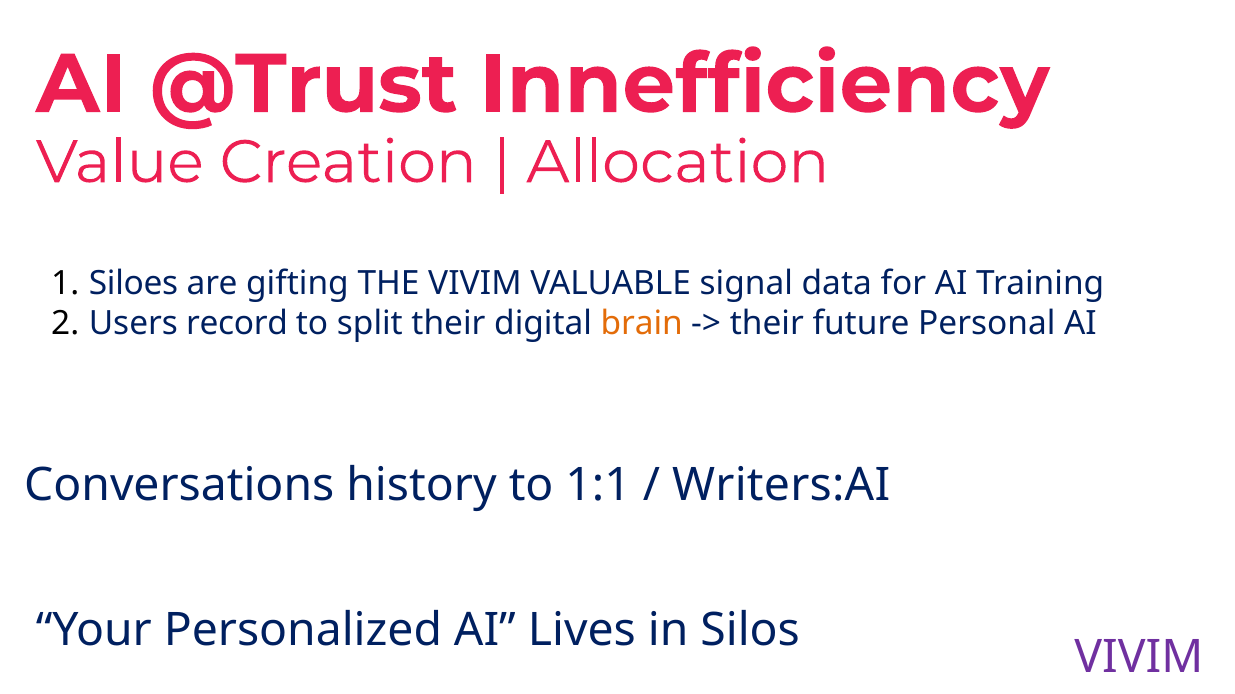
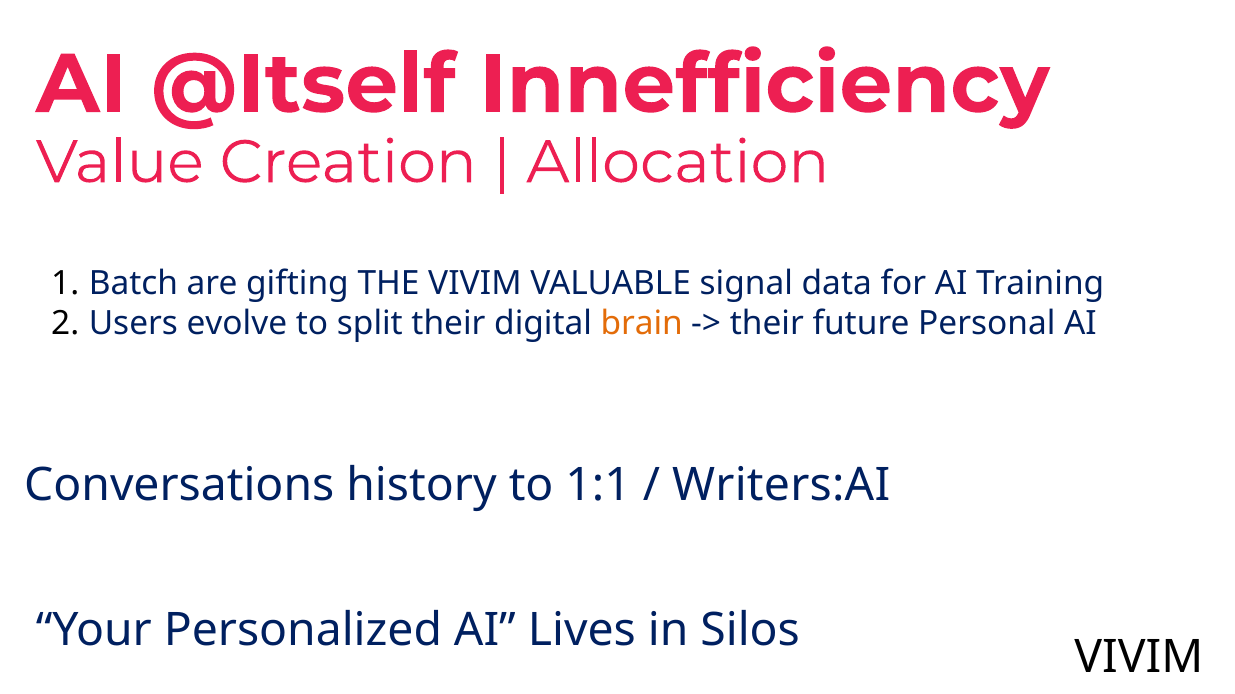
@Trust: @Trust -> @Itself (303, 85)
Siloes: Siloes -> Batch (133, 284)
record: record -> evolve (237, 324)
VIVIM colour: purple -> black (1139, 658)
